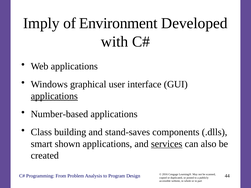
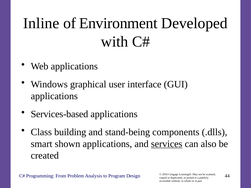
Imply: Imply -> Inline (41, 23)
applications underline: present -> none (54, 96)
Number-based: Number-based -> Services-based (59, 114)
stand-saves: stand-saves -> stand-being (128, 132)
